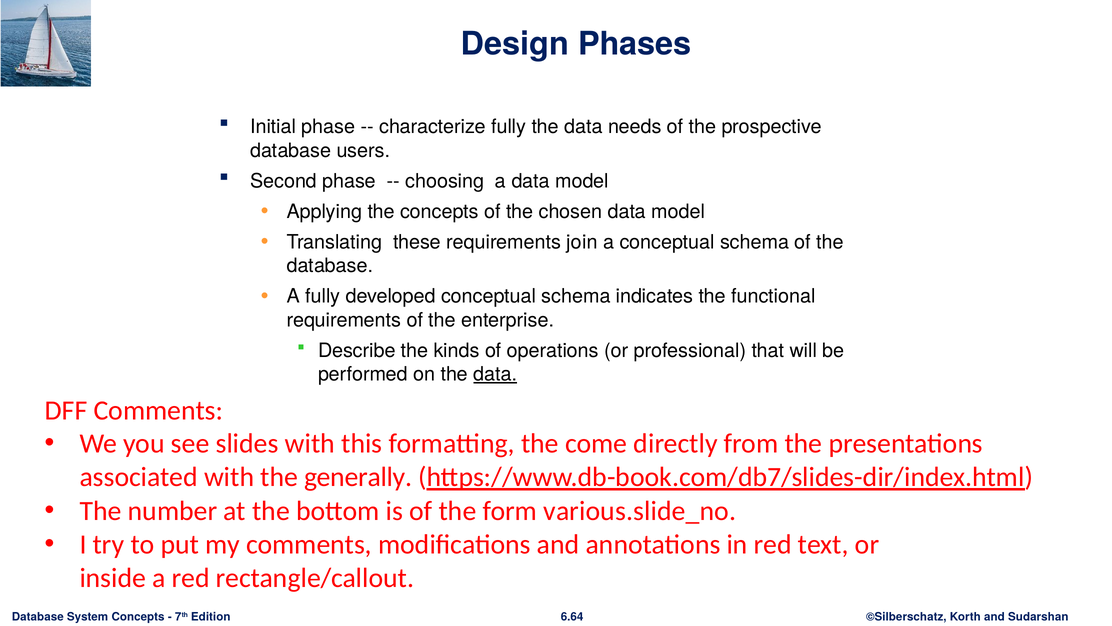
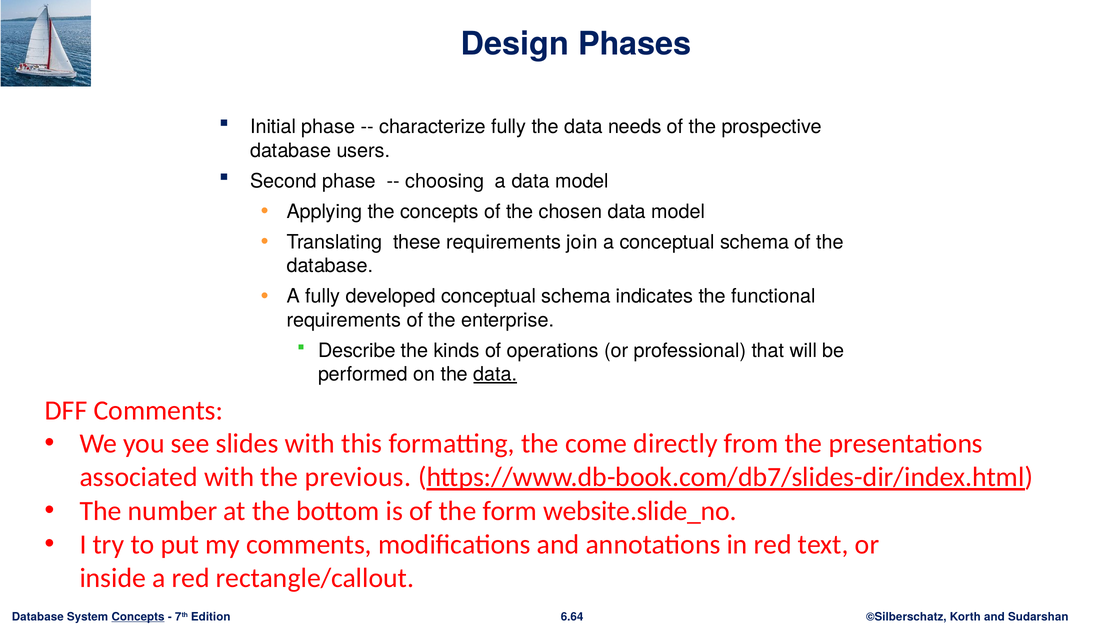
generally: generally -> previous (358, 477)
various.slide_no: various.slide_no -> website.slide_no (640, 511)
Concepts underline: none -> present (138, 616)
